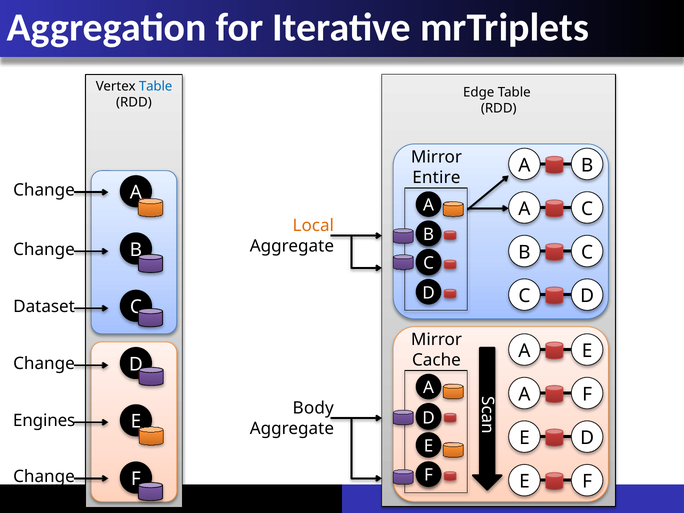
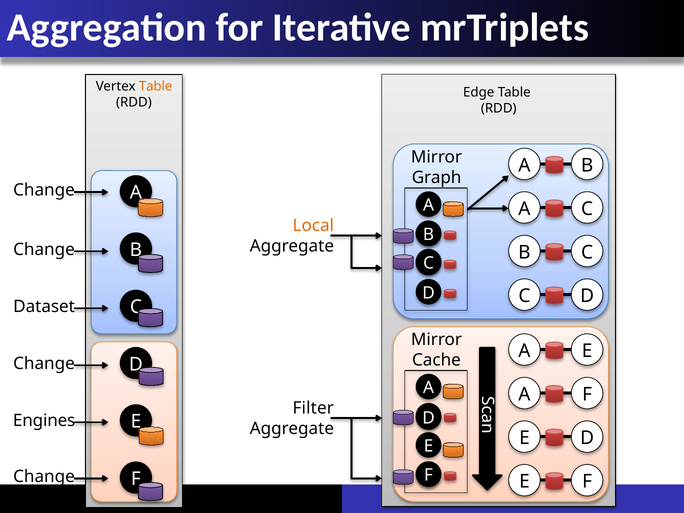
Table colour: blue -> orange (156, 86)
Entire: Entire -> Graph (437, 178)
Body: Body -> Filter (313, 408)
